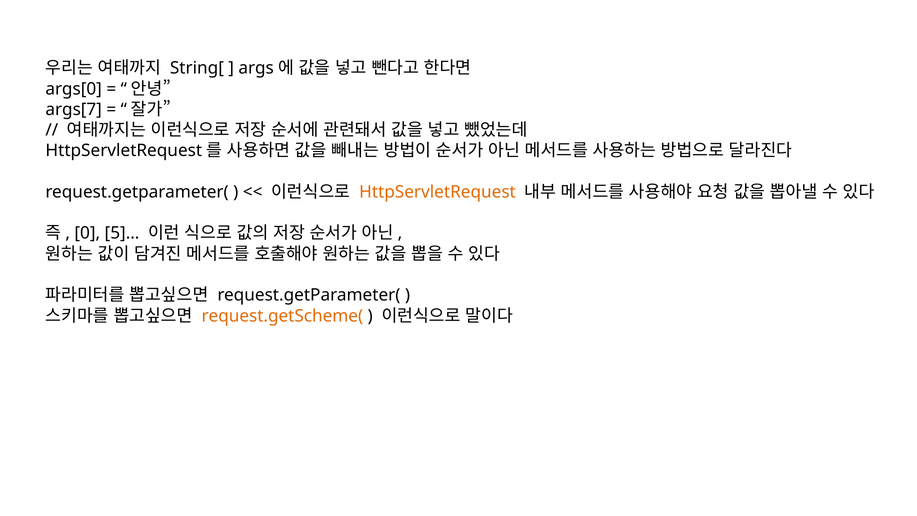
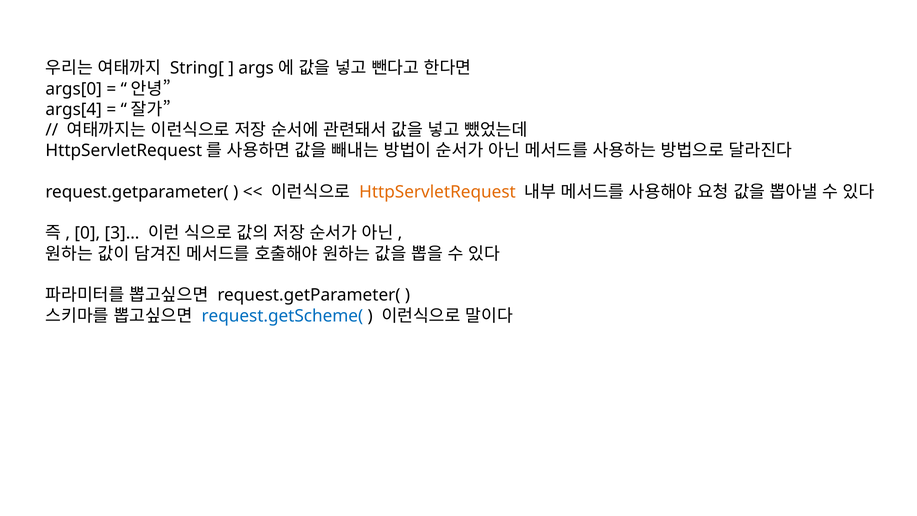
args[7: args[7 -> args[4 (74, 109)
5]…: 5]… -> 3]… (122, 233)
request.getScheme( colour: orange -> blue (282, 316)
